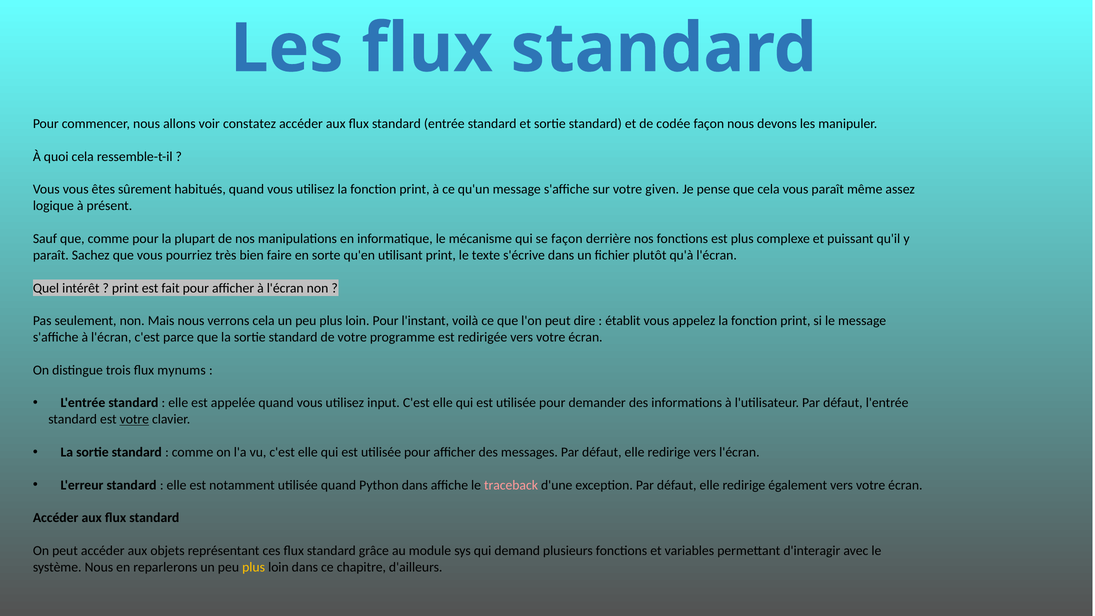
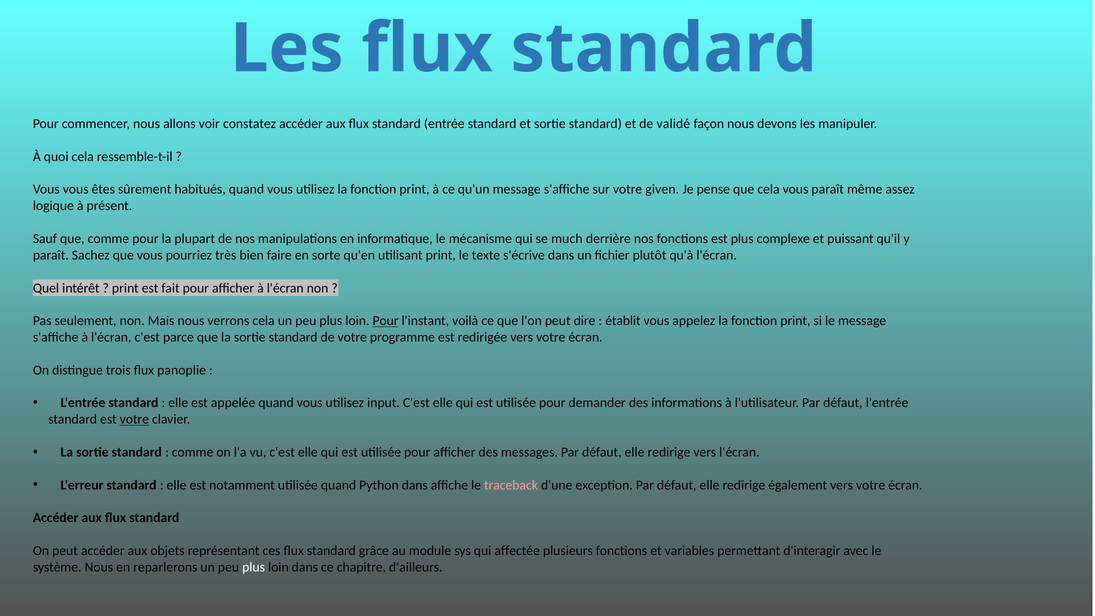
codée: codée -> validé (673, 124)
se façon: façon -> much (567, 239)
Pour underline: none -> present (386, 321)
mynums: mynums -> panoplie (182, 370)
demand: demand -> affectée (517, 551)
plus colour: yellow -> white (254, 567)
